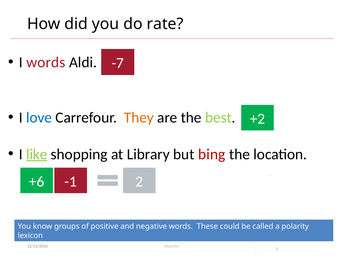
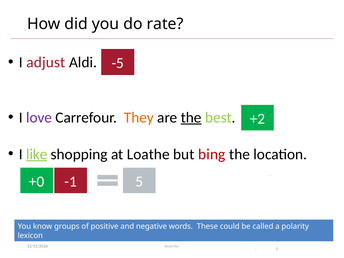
I words: words -> adjust (46, 62)
-7: -7 -> -5 (118, 63)
love colour: blue -> purple (39, 118)
the underline: none -> present (191, 118)
Library: Library -> Loathe (148, 154)
+6: +6 -> +0 (37, 181)
2: 2 -> 5 (139, 181)
